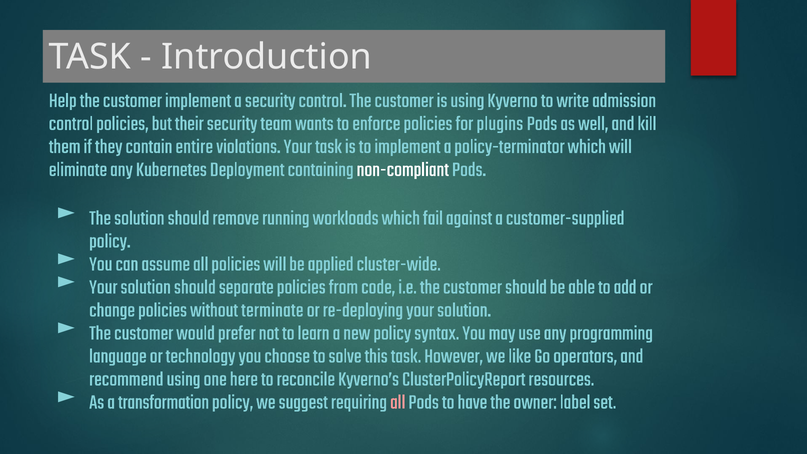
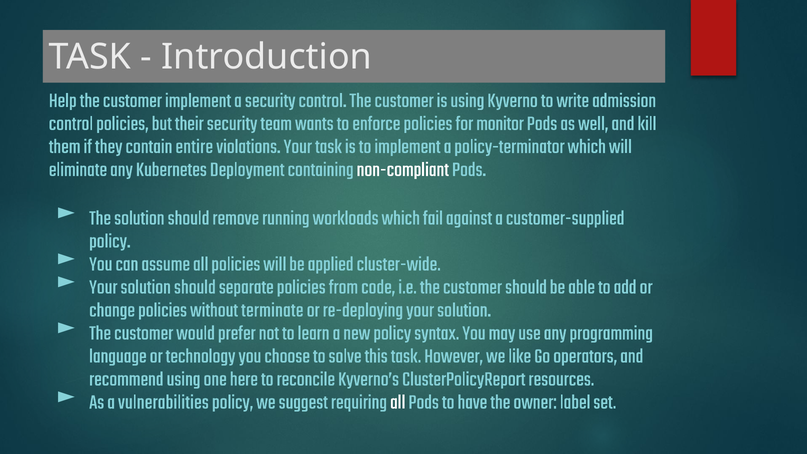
plugins: plugins -> monitor (500, 123)
transformation: transformation -> vulnerabilities (163, 402)
all colour: pink -> white (398, 402)
